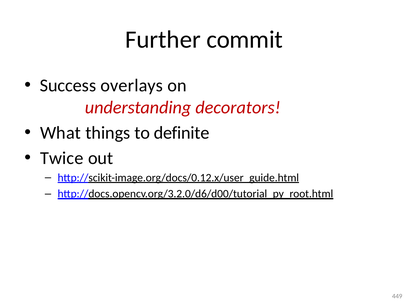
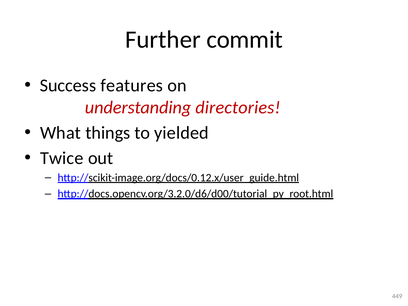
overlays: overlays -> features (132, 86)
decorators: decorators -> directories (238, 107)
definite: definite -> yielded (181, 133)
